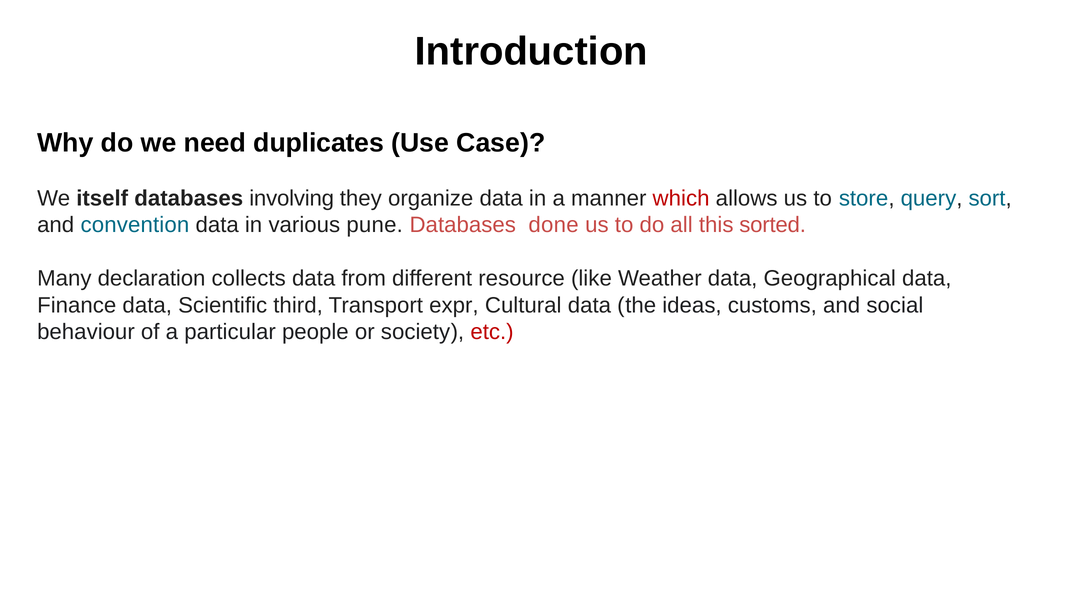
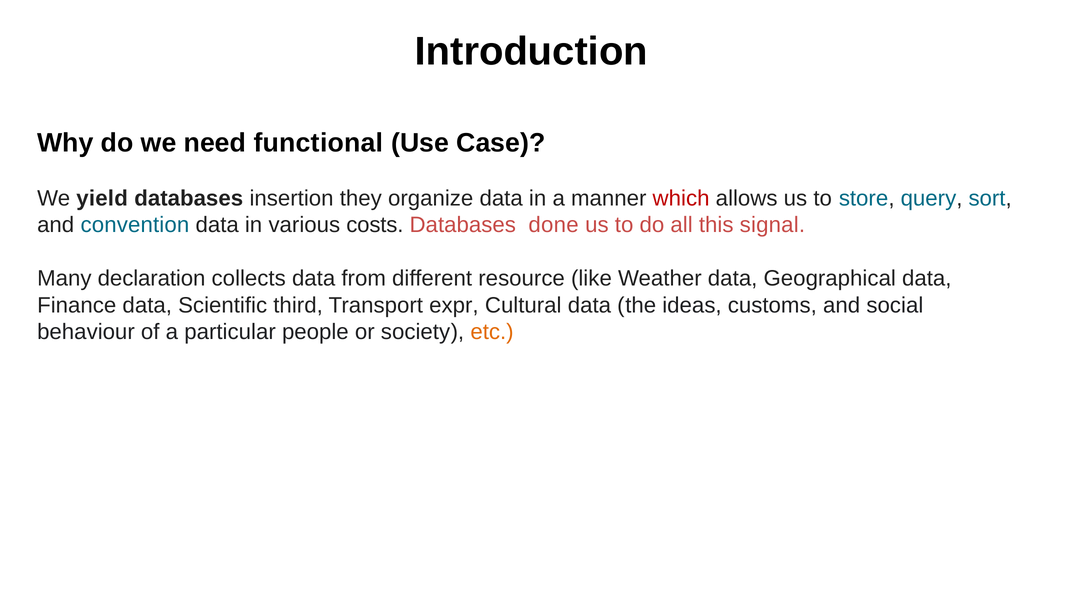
duplicates: duplicates -> functional (318, 143)
itself: itself -> yield (102, 199)
involving: involving -> insertion (292, 199)
pune: pune -> costs (375, 225)
sorted: sorted -> signal (772, 225)
etc colour: red -> orange (492, 332)
